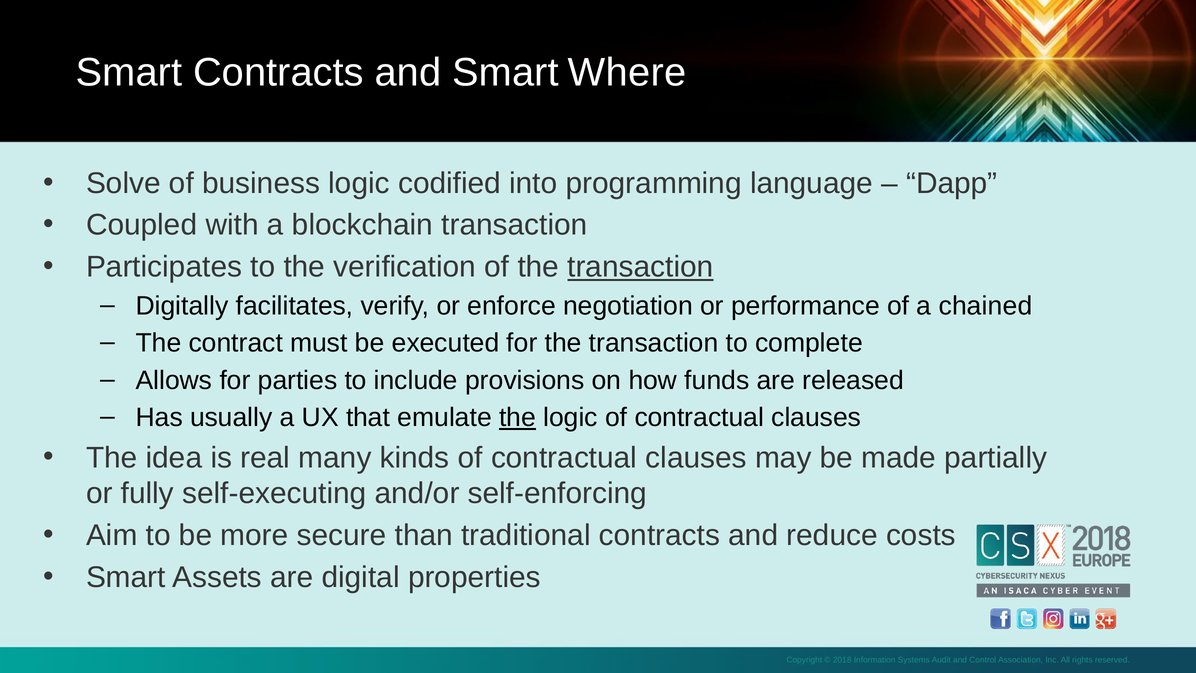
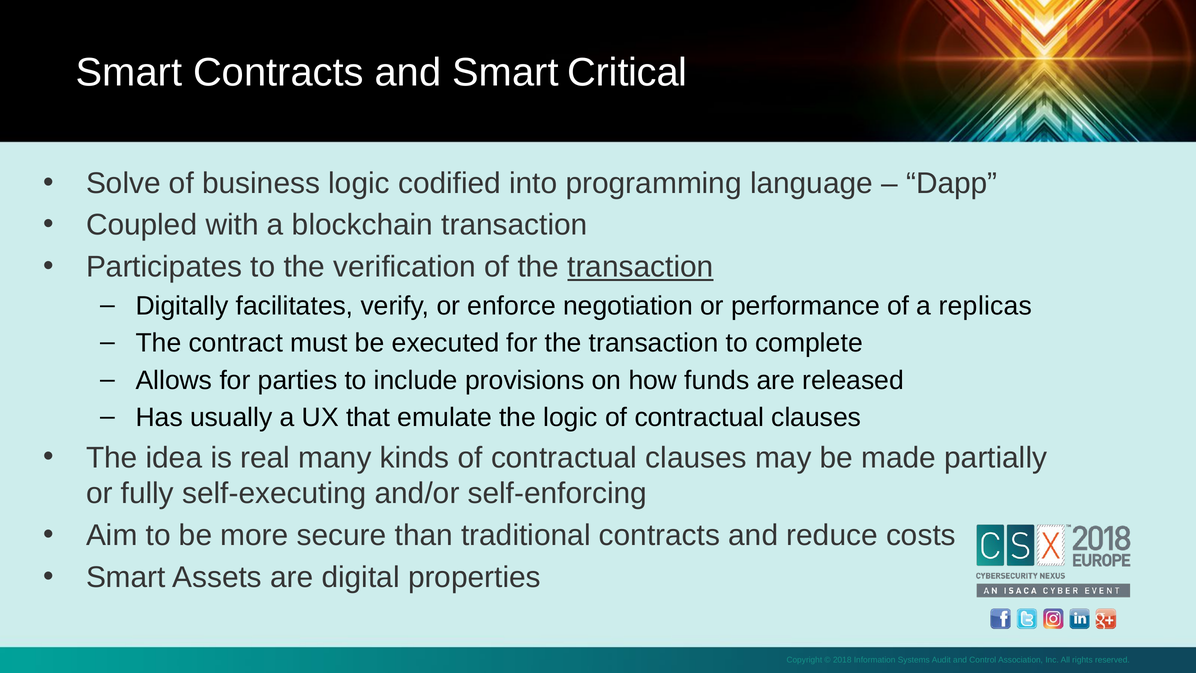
Where: Where -> Critical (627, 73)
chained: chained -> replicas (986, 306)
the underline: present -> none (517, 417)
